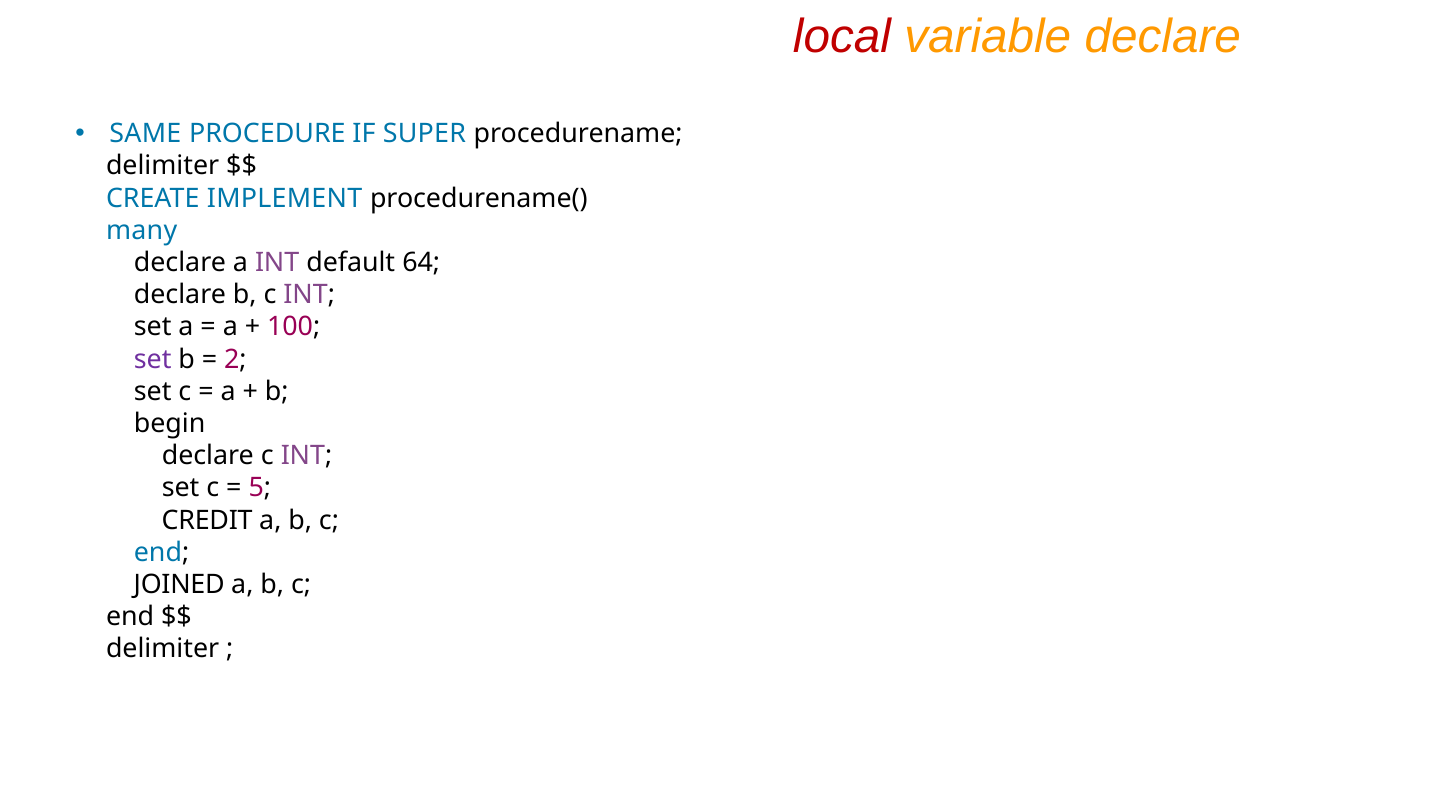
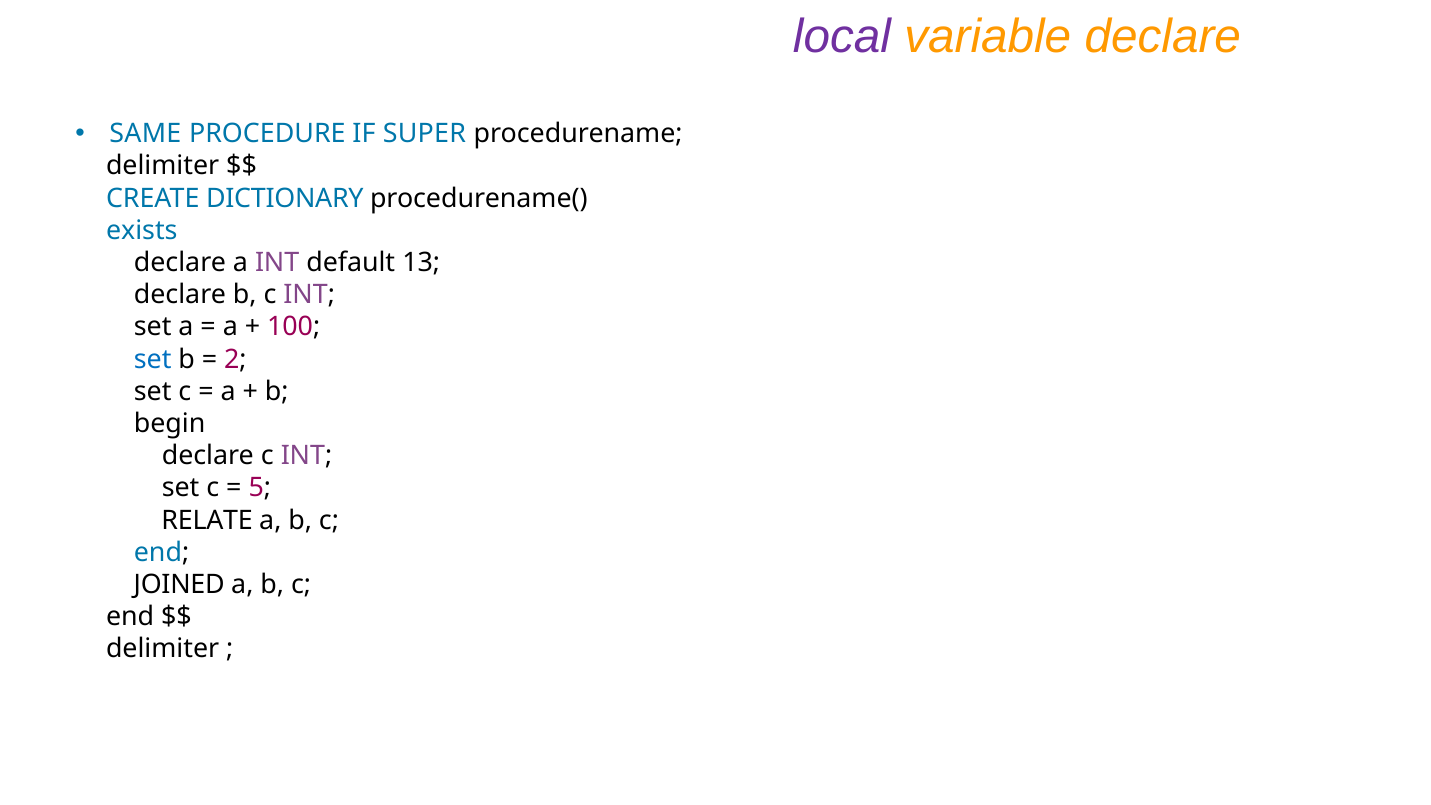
local colour: red -> purple (842, 37)
IMPLEMENT: IMPLEMENT -> DICTIONARY (285, 198)
many: many -> exists (142, 230)
64: 64 -> 13 (421, 263)
set colour: purple -> blue (153, 359)
CREDIT: CREDIT -> RELATE (207, 520)
